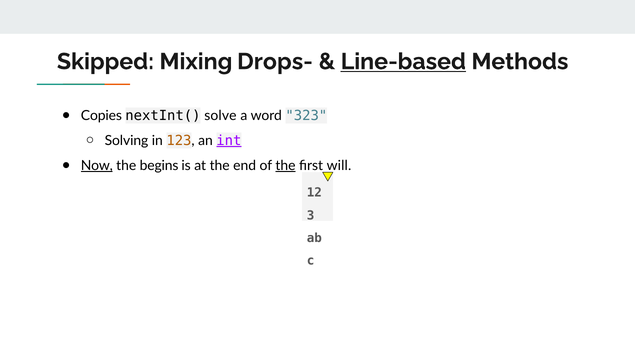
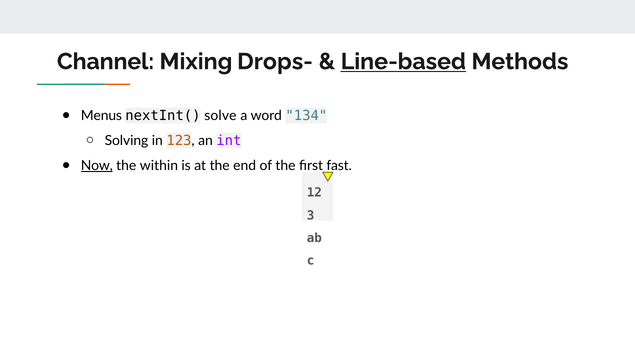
Skipped: Skipped -> Channel (105, 62)
Copies: Copies -> Menus (101, 116)
323: 323 -> 134 (306, 116)
int underline: present -> none (229, 141)
begins: begins -> within (159, 166)
the underline: present -> none (286, 166)
will: will -> fast (339, 166)
